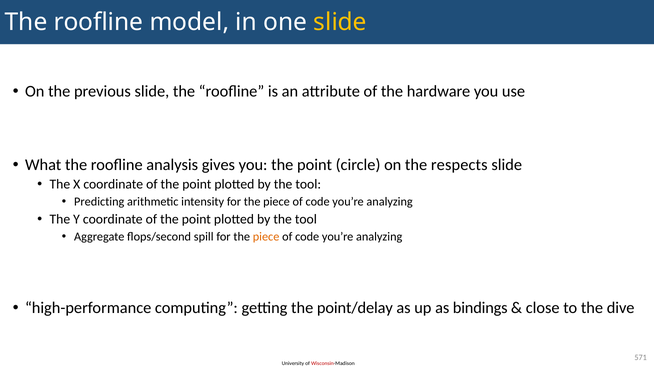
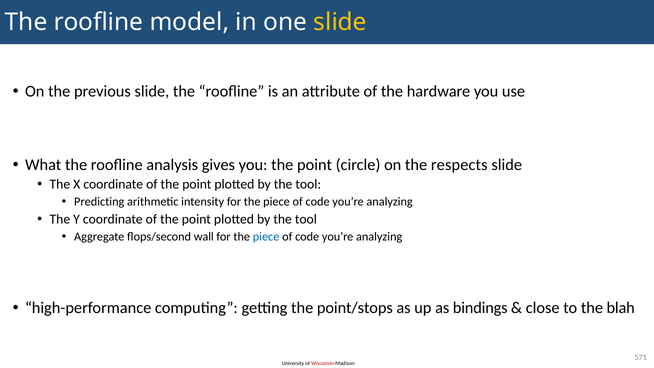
spill: spill -> wall (204, 237)
piece colour: orange -> blue (266, 237)
point/delay: point/delay -> point/stops (355, 308)
dive: dive -> blah (621, 308)
